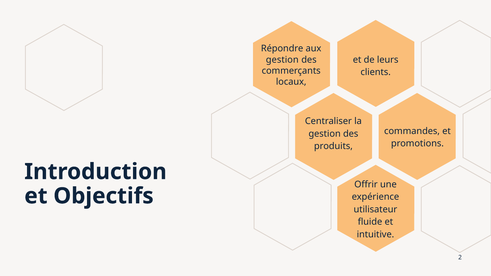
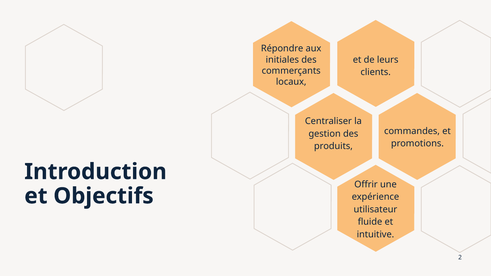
gestion: gestion -> initiales (282, 60)
